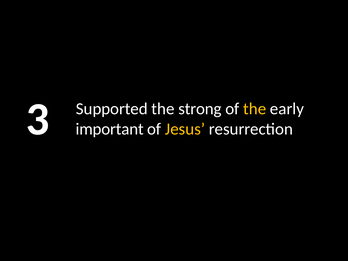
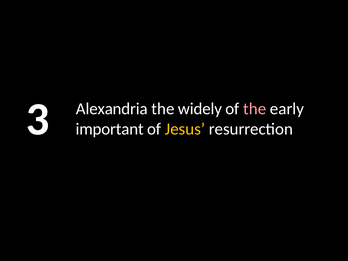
Supported: Supported -> Alexandria (112, 109)
strong: strong -> widely (200, 109)
the colour: yellow -> pink (255, 109)
